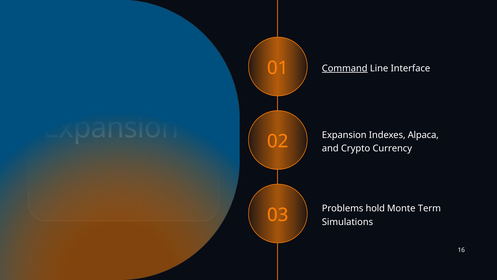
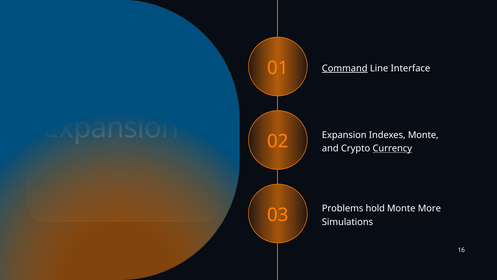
Indexes Alpaca: Alpaca -> Monte (423, 135)
Currency underline: none -> present (392, 148)
Term: Term -> More (429, 208)
